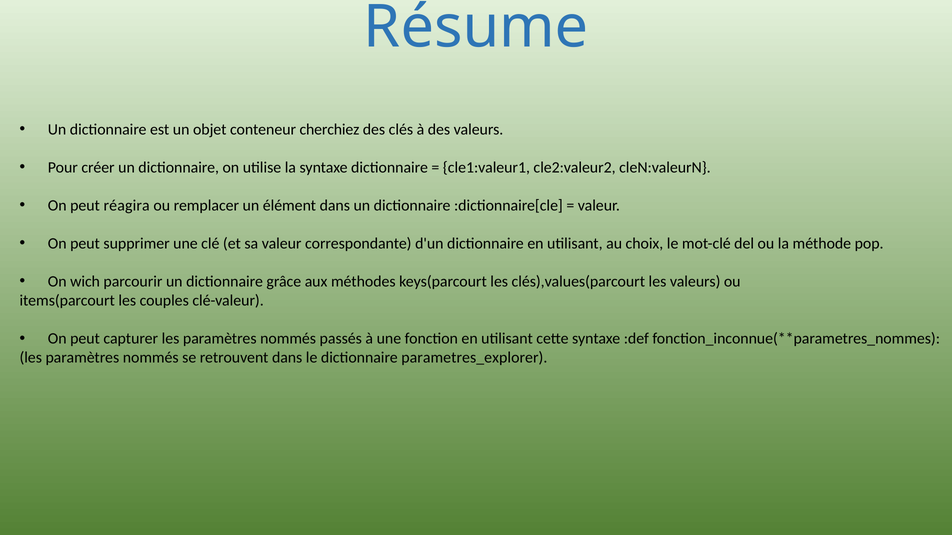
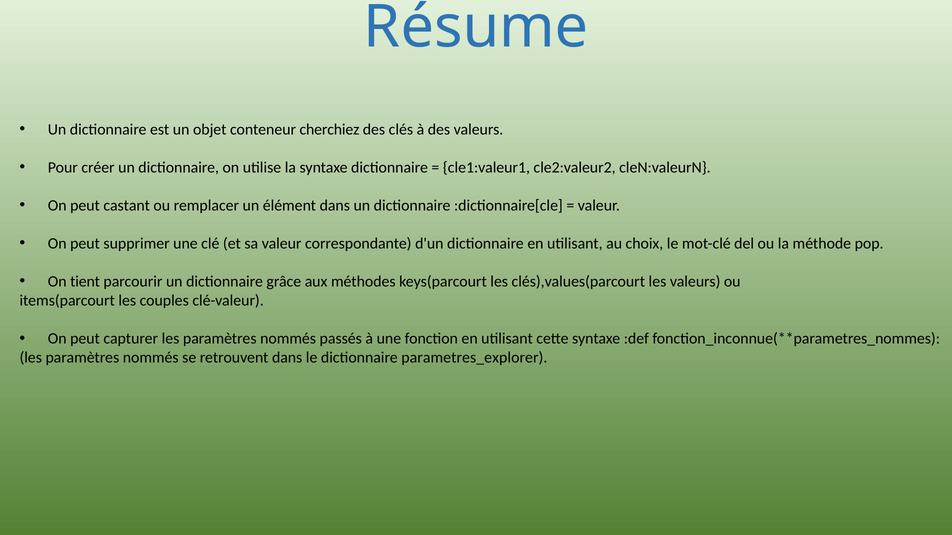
réagira: réagira -> castant (127, 206)
wich: wich -> tient (85, 282)
